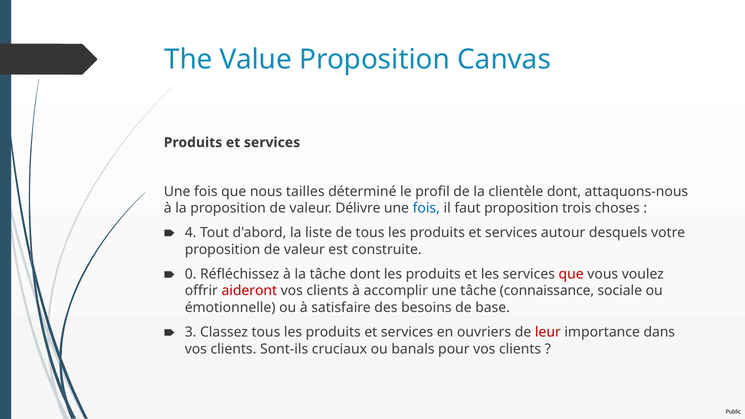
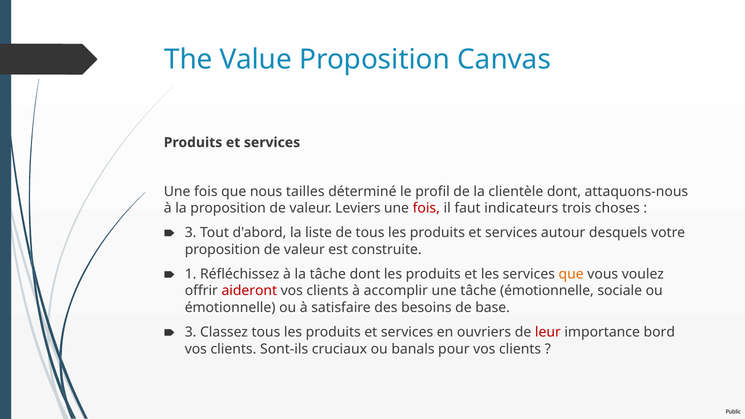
Délivre: Délivre -> Leviers (358, 208)
fois colour: blue -> red (426, 208)
faut proposition: proposition -> indicateurs (521, 208)
4: 4 -> 3 (191, 233)
0: 0 -> 1 (191, 274)
que colour: red -> orange (571, 274)
tâche connaissance: connaissance -> émotionnelle (547, 291)
dans: dans -> bord (659, 332)
